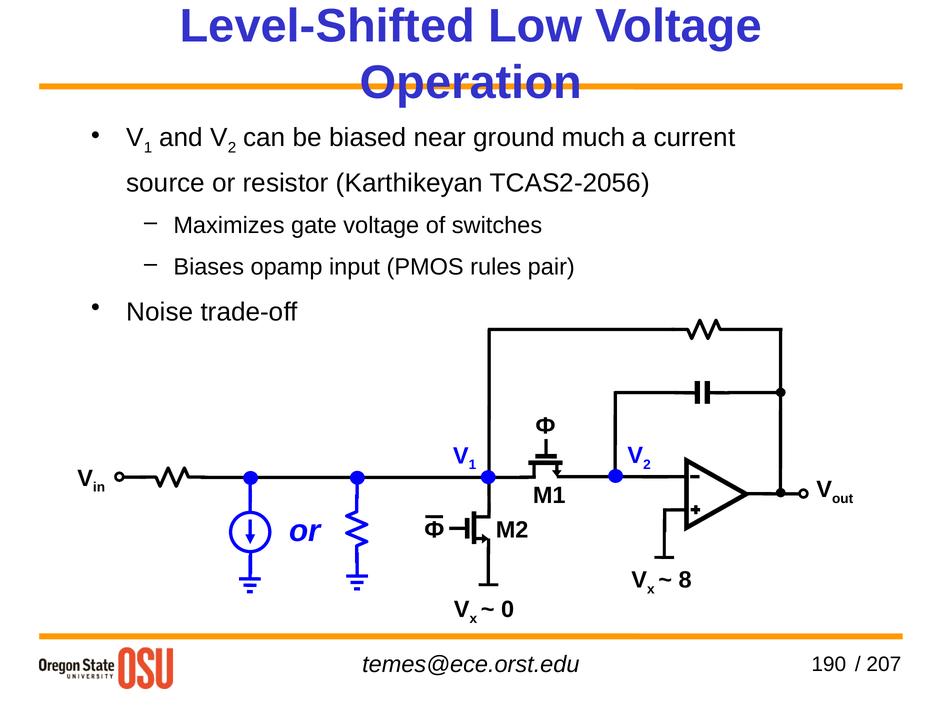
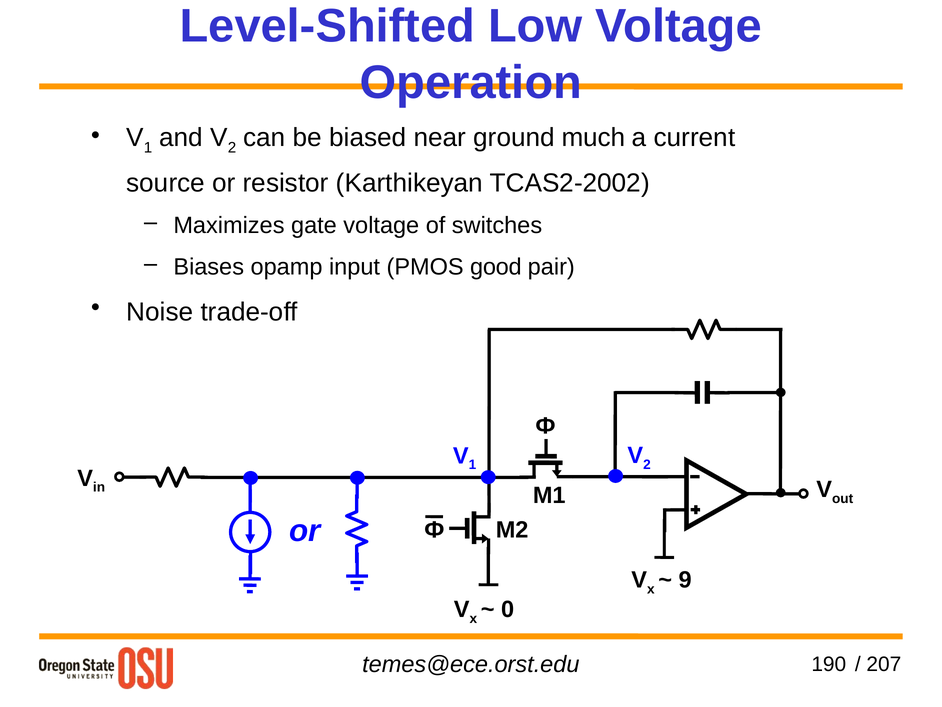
TCAS2-2056: TCAS2-2056 -> TCAS2-2002 (570, 183)
rules: rules -> good (496, 267)
8: 8 -> 9 (685, 580)
